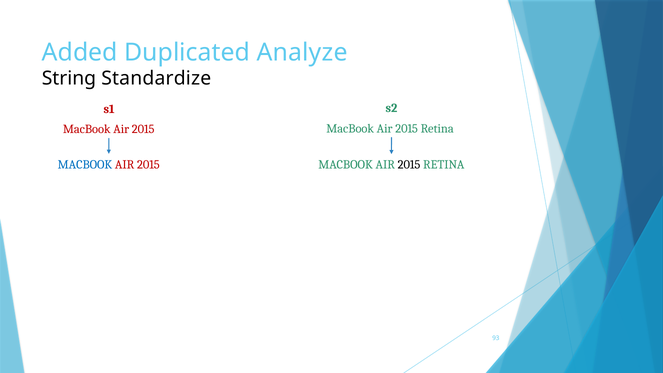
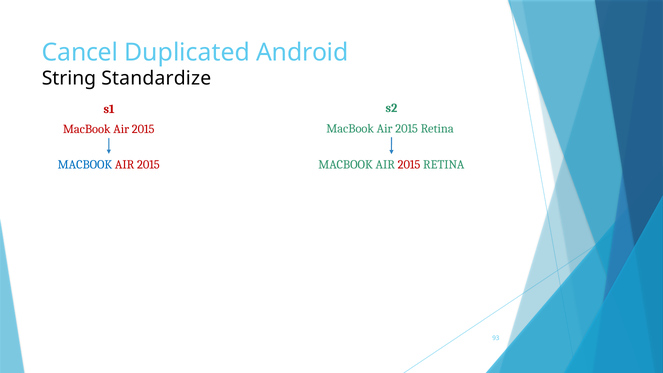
Added: Added -> Cancel (80, 52)
Analyze: Analyze -> Android (302, 52)
2015 colour: black -> red (409, 165)
